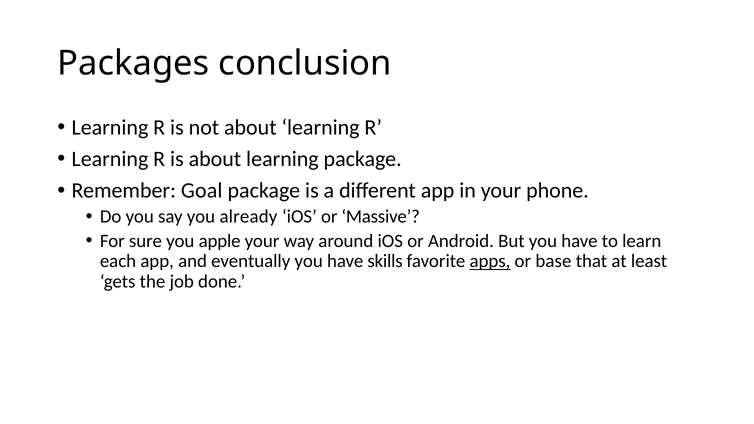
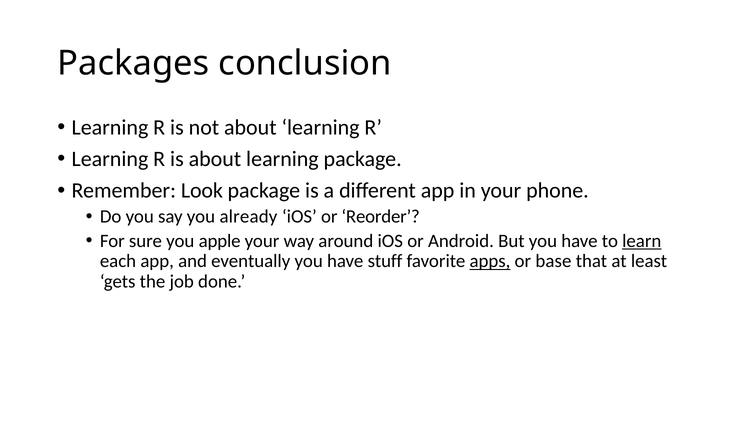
Goal: Goal -> Look (202, 191)
Massive: Massive -> Reorder (381, 217)
learn underline: none -> present (642, 241)
skills: skills -> stuff (385, 261)
